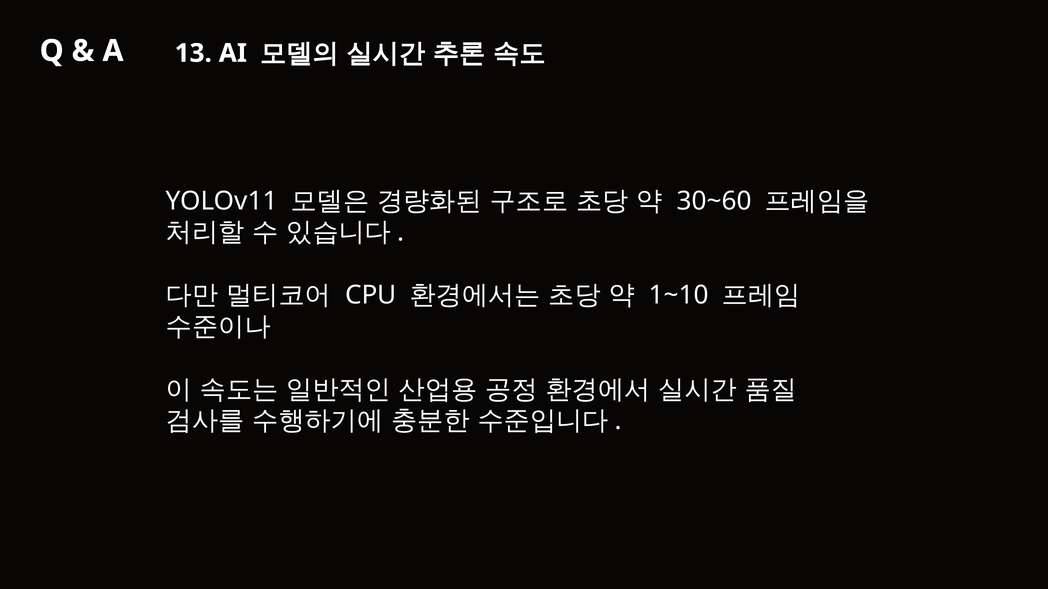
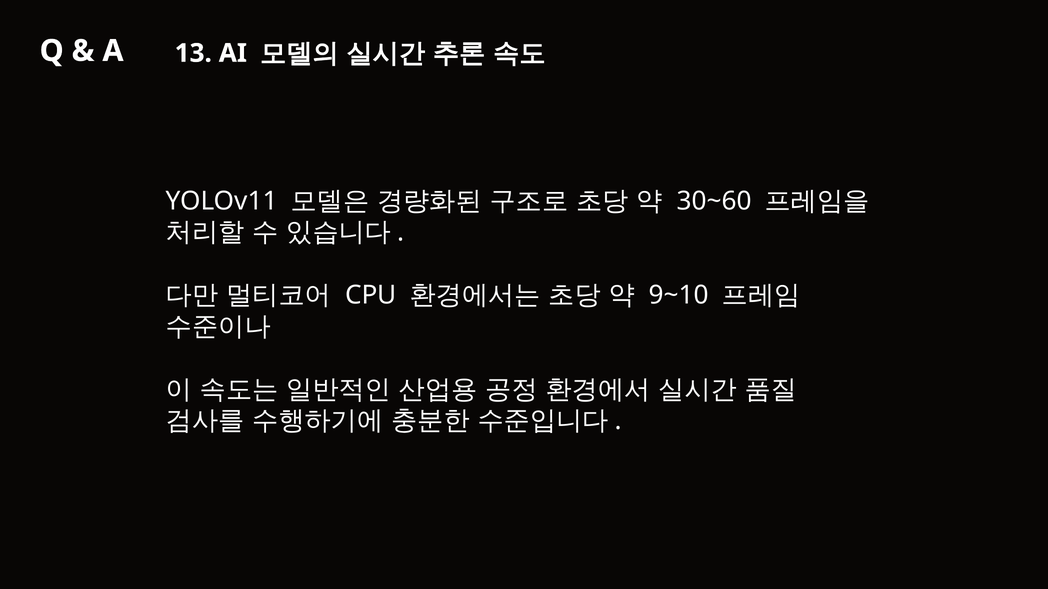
1~10: 1~10 -> 9~10 (679, 295)
